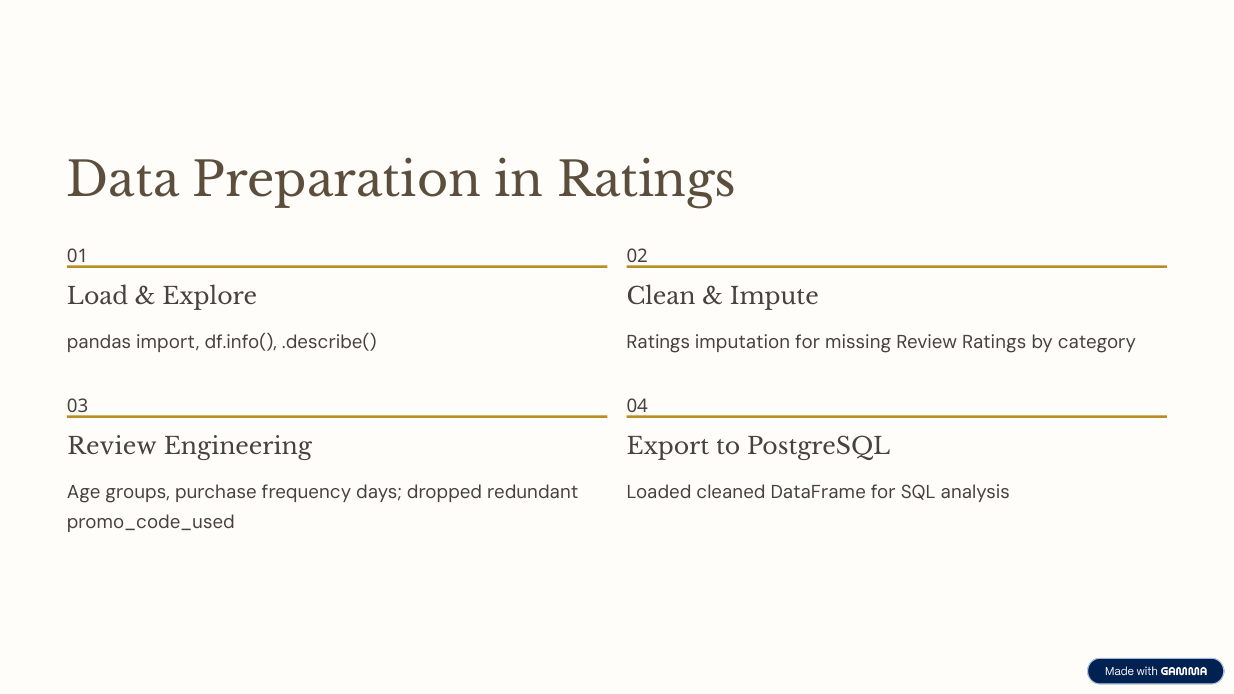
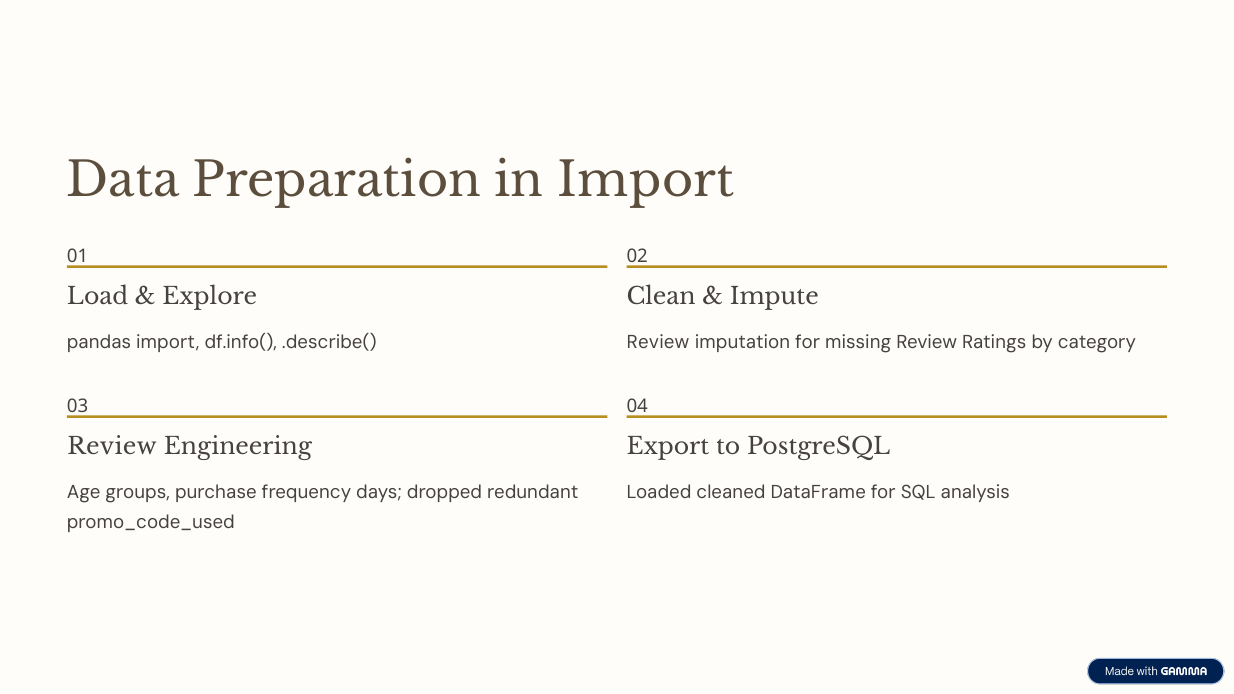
in Ratings: Ratings -> Import (646, 181)
Ratings: Ratings -> Review (658, 342)
